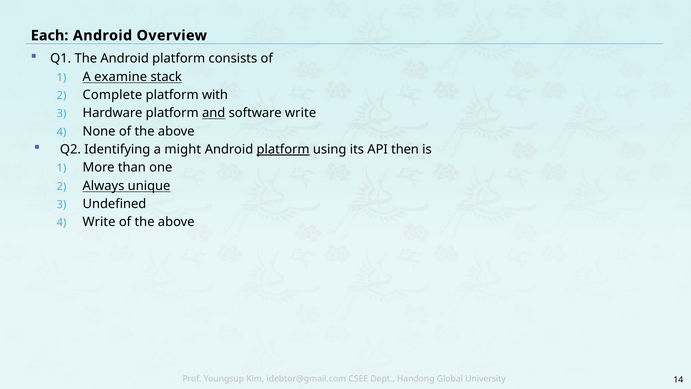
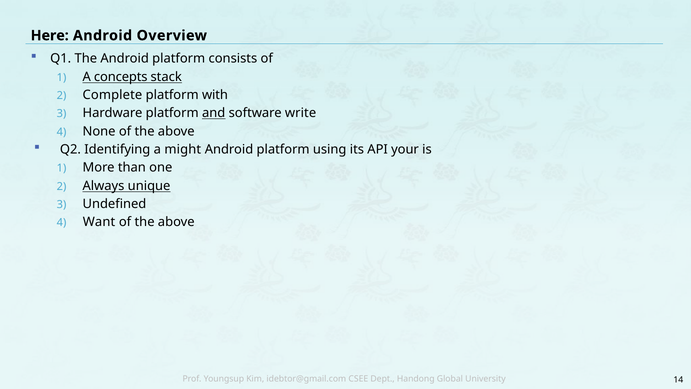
Each: Each -> Here (50, 35)
examine: examine -> concepts (121, 77)
platform underline: present -> none (283, 149)
then: then -> your (405, 149)
Write: Write -> Want (99, 222)
